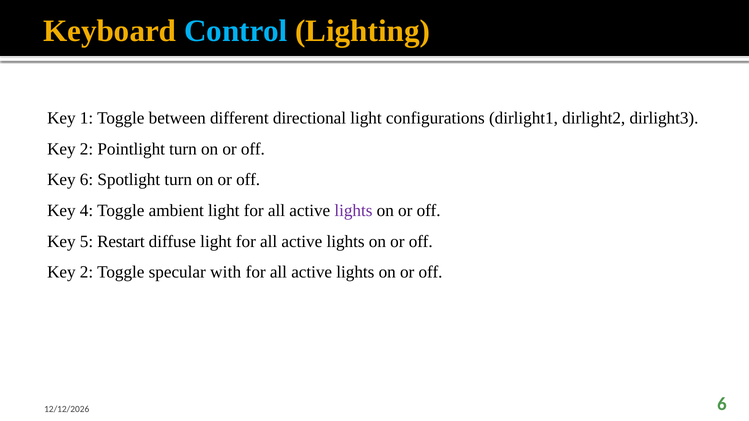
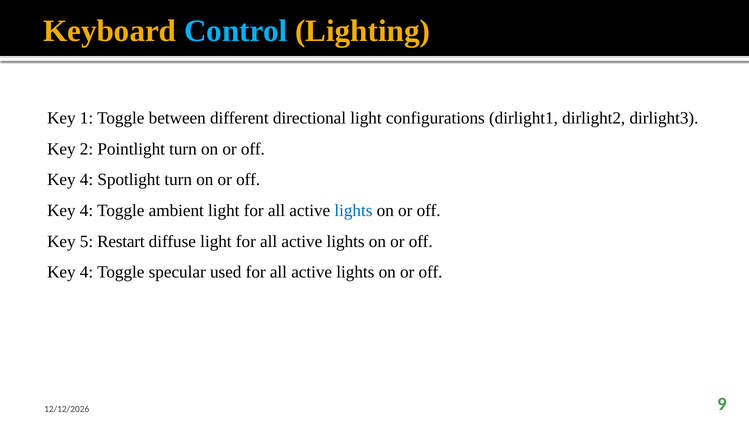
6: 6 -> 4 (87, 180)
lights colour: purple -> blue (353, 211)
2: 2 -> 4 (87, 273)
with: with -> used (226, 273)
6: 6 -> 9 (722, 404)
